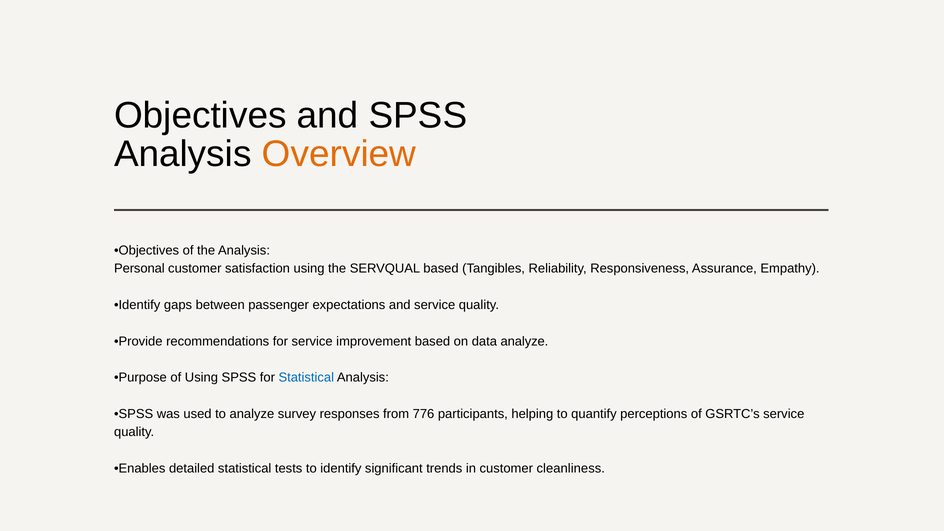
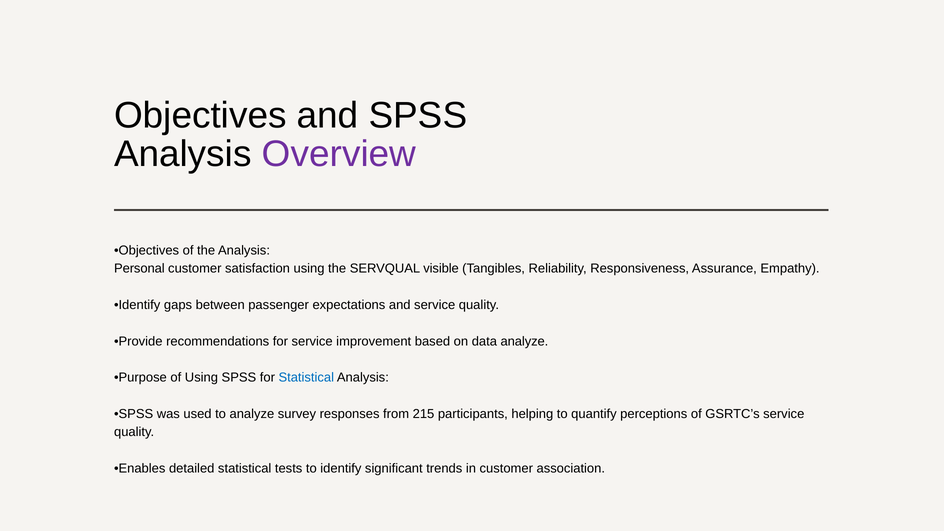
Overview colour: orange -> purple (339, 154)
SERVQUAL based: based -> visible (441, 269)
776: 776 -> 215 (423, 414)
cleanliness: cleanliness -> association (571, 468)
